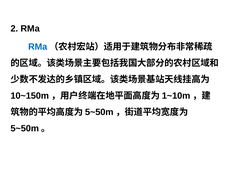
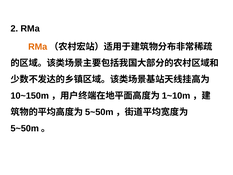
RMa colour: blue -> orange (38, 47)
